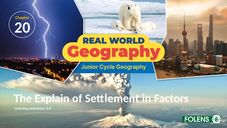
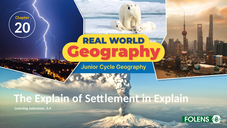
in Factors: Factors -> Explain (171, 98)
